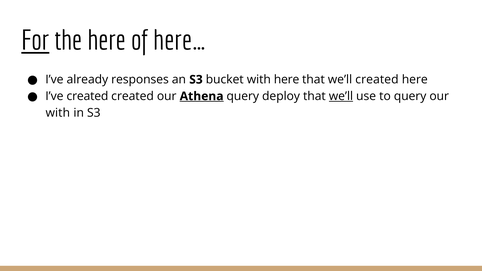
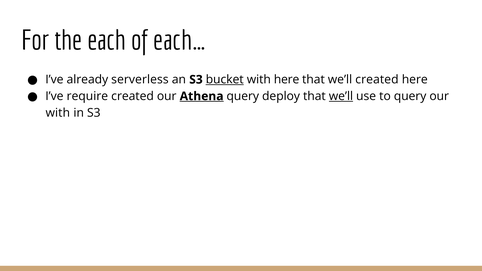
For underline: present -> none (35, 41)
the here: here -> each (107, 41)
here…: here… -> each… (180, 41)
responses: responses -> serverless (140, 80)
bucket underline: none -> present (225, 80)
I’ve created: created -> require (87, 96)
